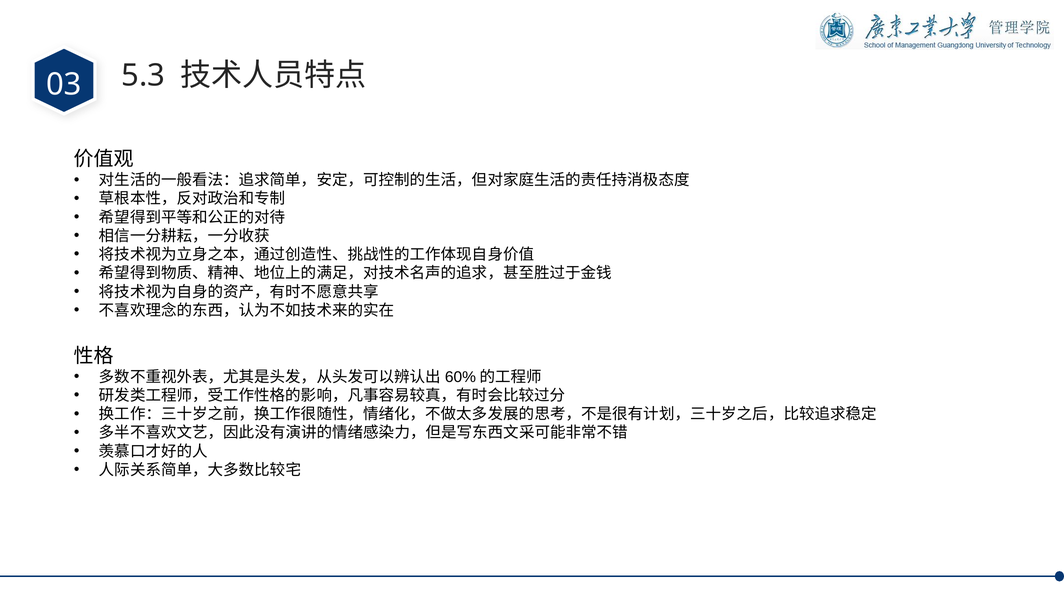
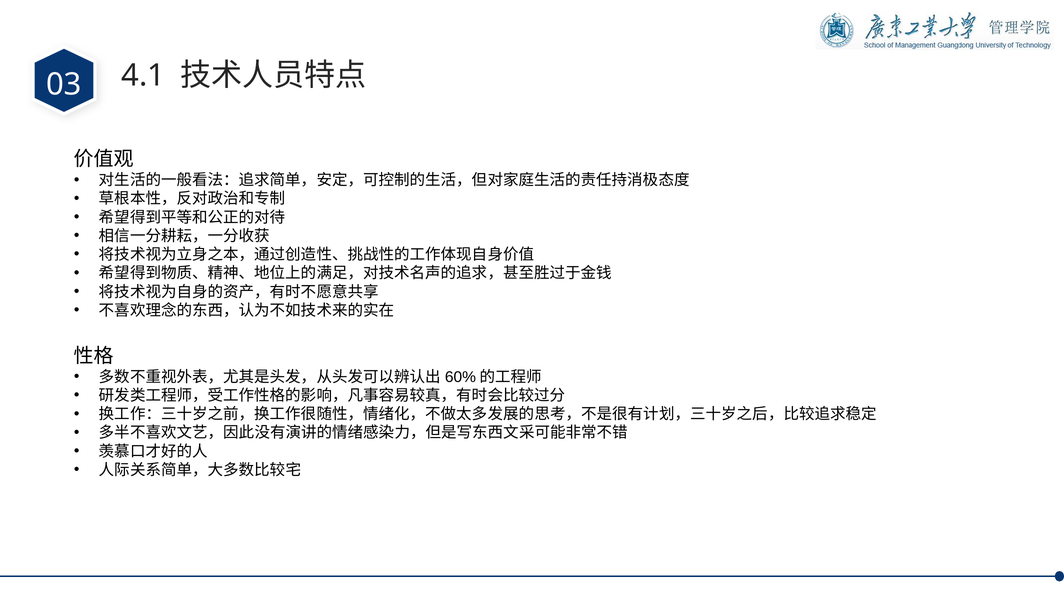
5.3: 5.3 -> 4.1 (143, 75)
